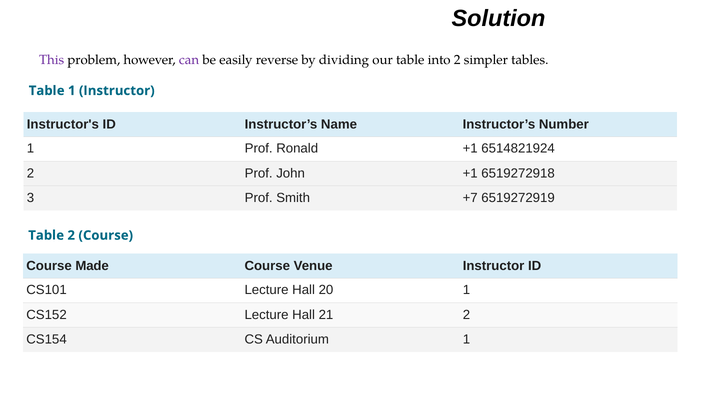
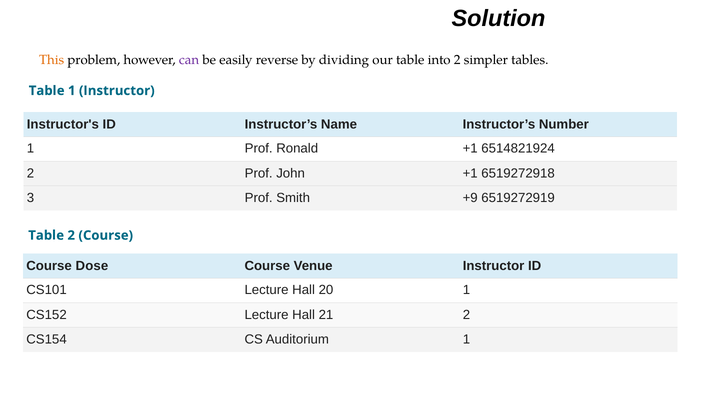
This colour: purple -> orange (52, 60)
+7: +7 -> +9 (470, 198)
Made: Made -> Dose (92, 266)
